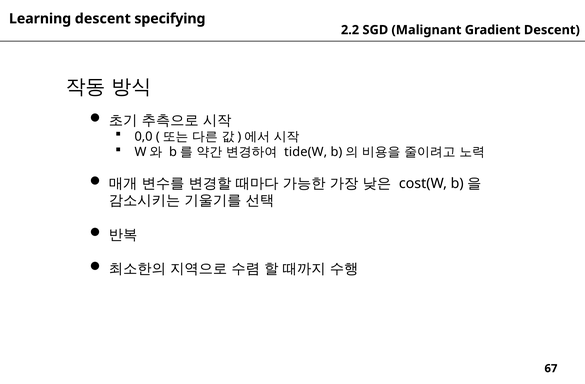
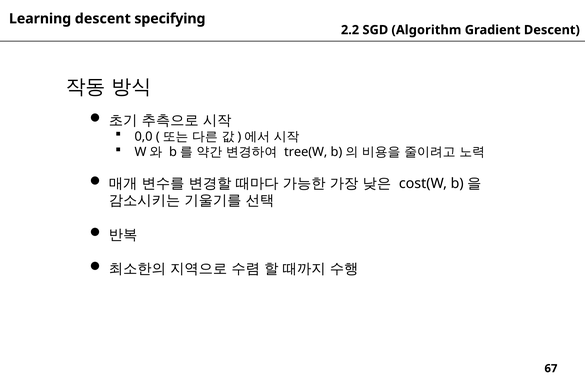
Malignant: Malignant -> Algorithm (426, 30)
tide(W: tide(W -> tree(W (306, 152)
